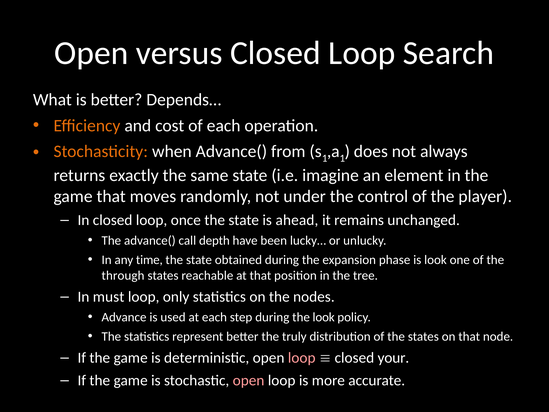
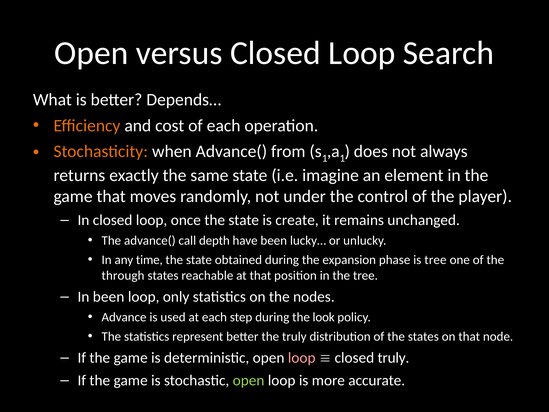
ahead: ahead -> create (297, 220)
is look: look -> tree (435, 260)
In must: must -> been (109, 297)
closed your: your -> truly (393, 358)
open colour: pink -> light green (249, 380)
